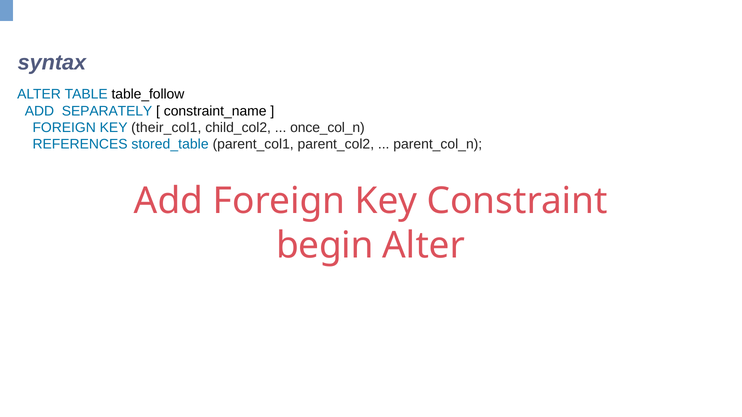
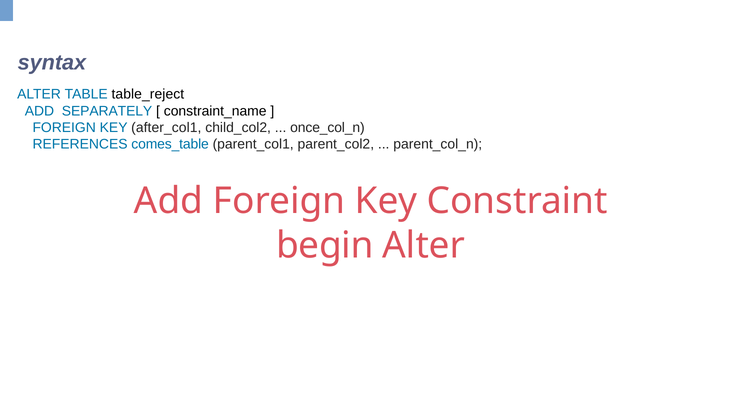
table_follow: table_follow -> table_reject (148, 94)
their_col1: their_col1 -> after_col1 (166, 128)
stored_table: stored_table -> comes_table (170, 145)
